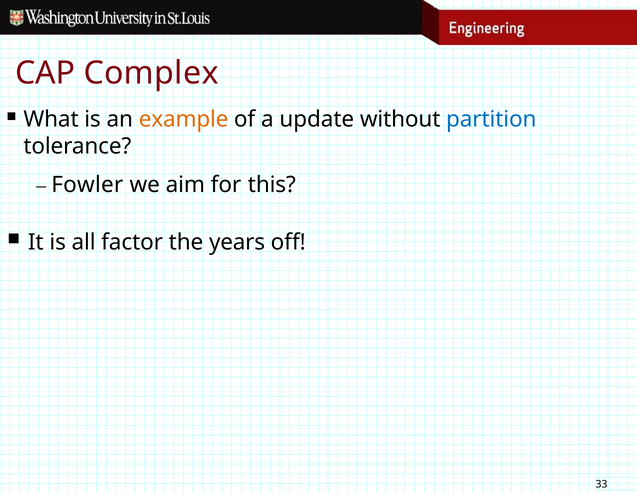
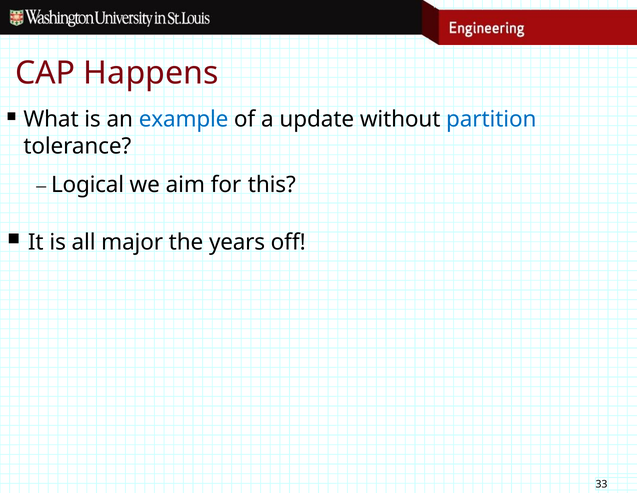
Complex: Complex -> Happens (151, 73)
example colour: orange -> blue (184, 119)
Fowler: Fowler -> Logical (88, 185)
factor: factor -> major (132, 242)
